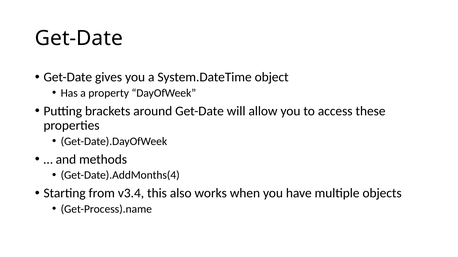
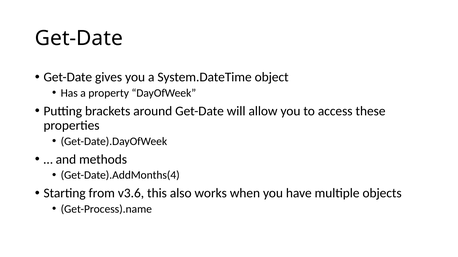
v3.4: v3.4 -> v3.6 (131, 194)
